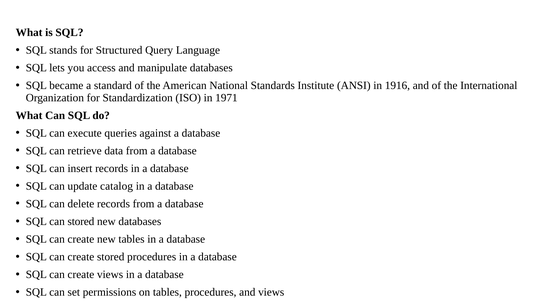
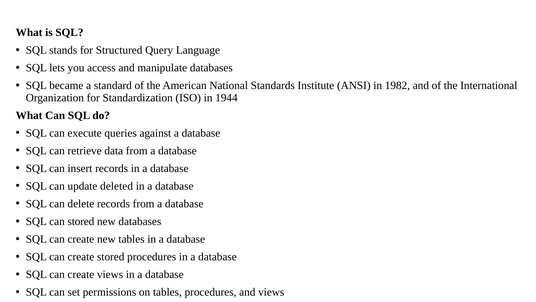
1916: 1916 -> 1982 (397, 85)
1971: 1971 -> 1944 (226, 98)
catalog: catalog -> deleted (117, 186)
